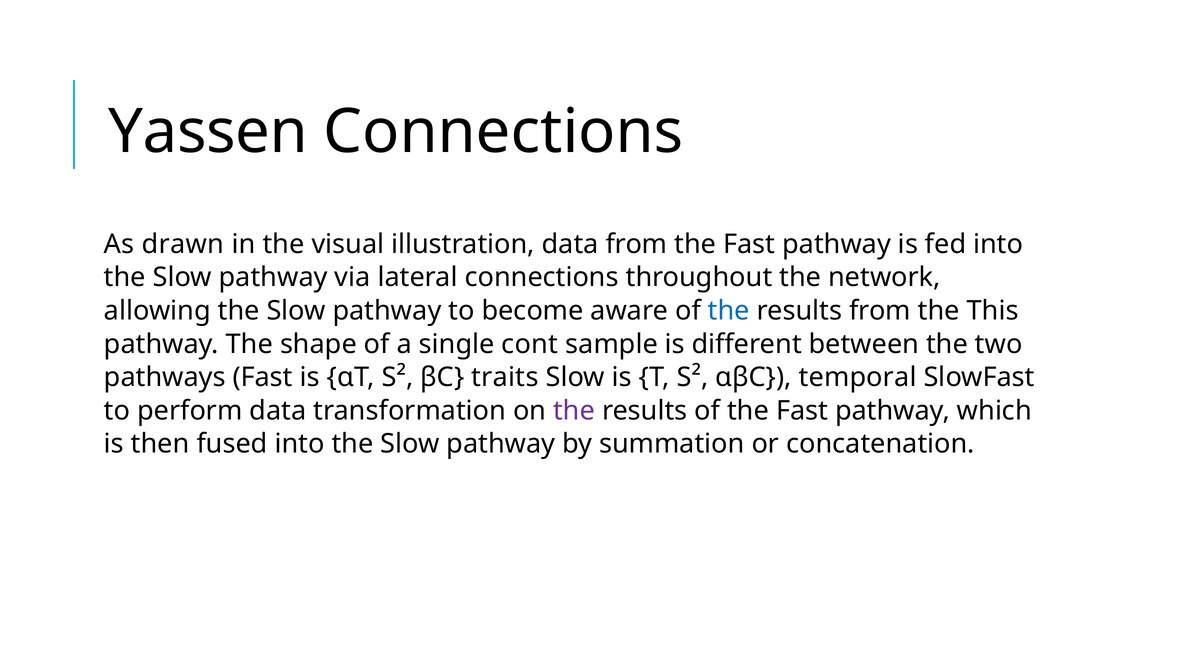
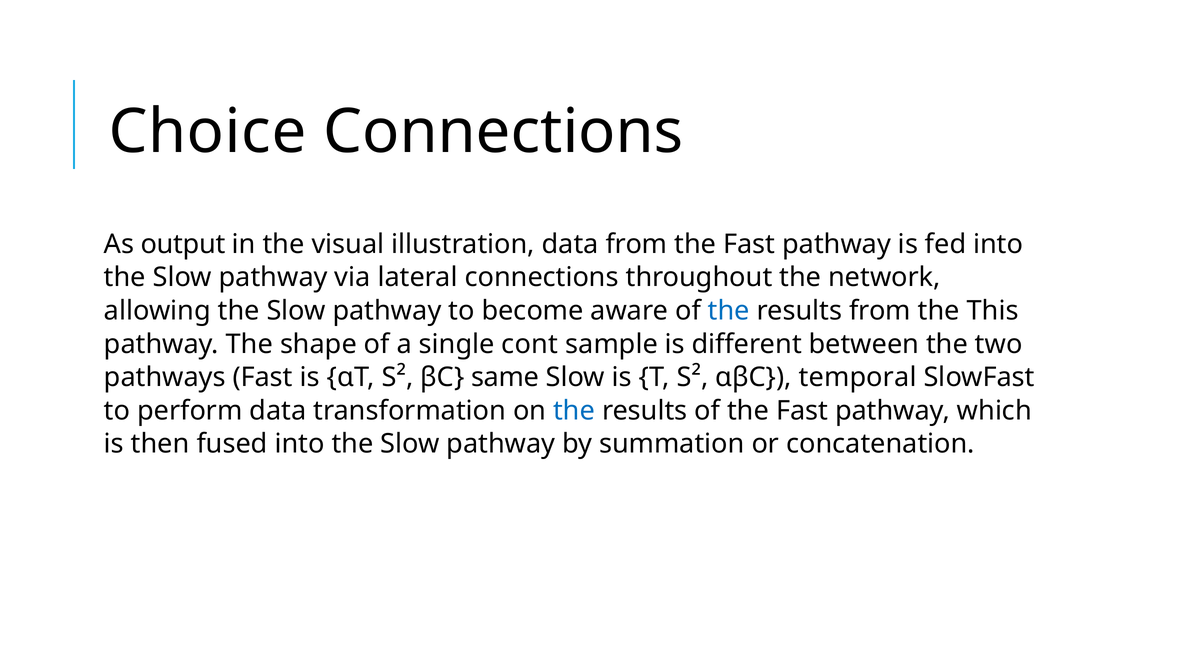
Yassen: Yassen -> Choice (207, 132)
drawn: drawn -> output (183, 244)
traits: traits -> same (505, 378)
the colour: purple -> blue (574, 411)
